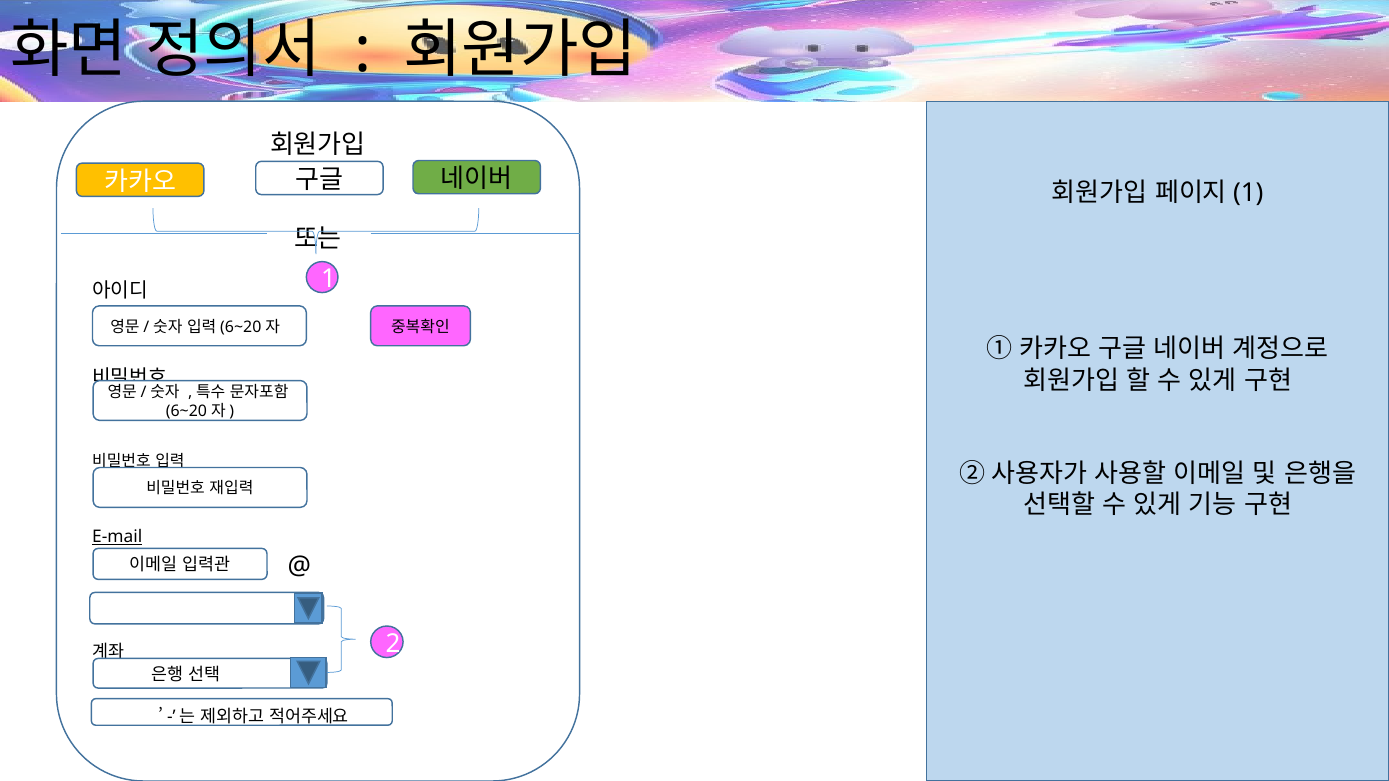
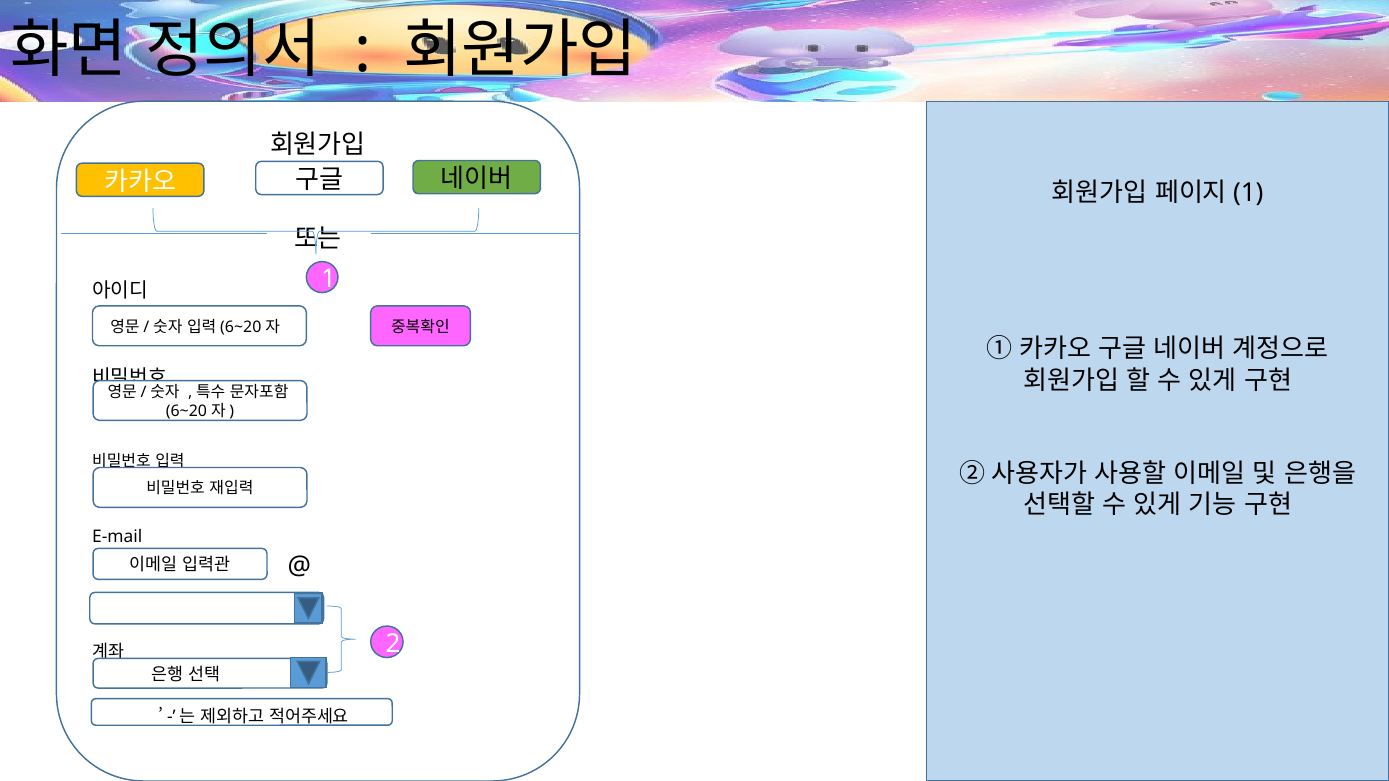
E-mail underline: present -> none (117, 537)
